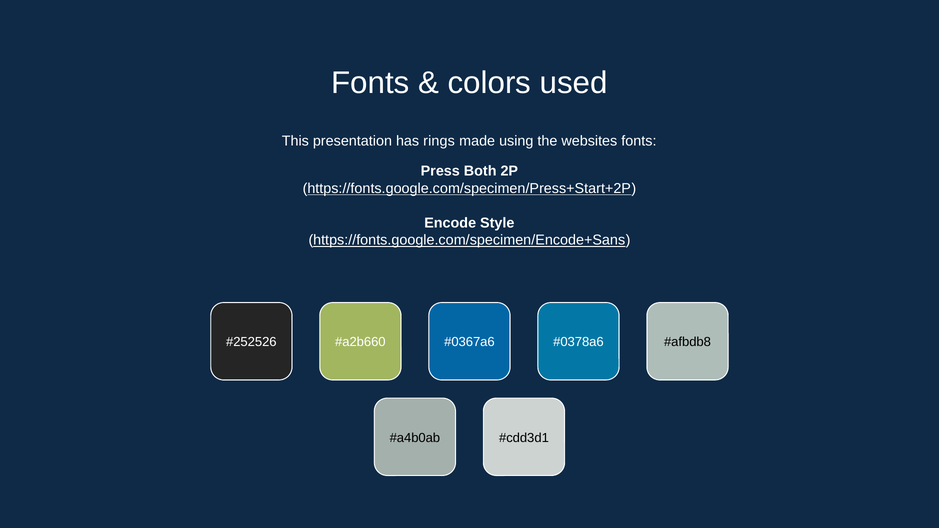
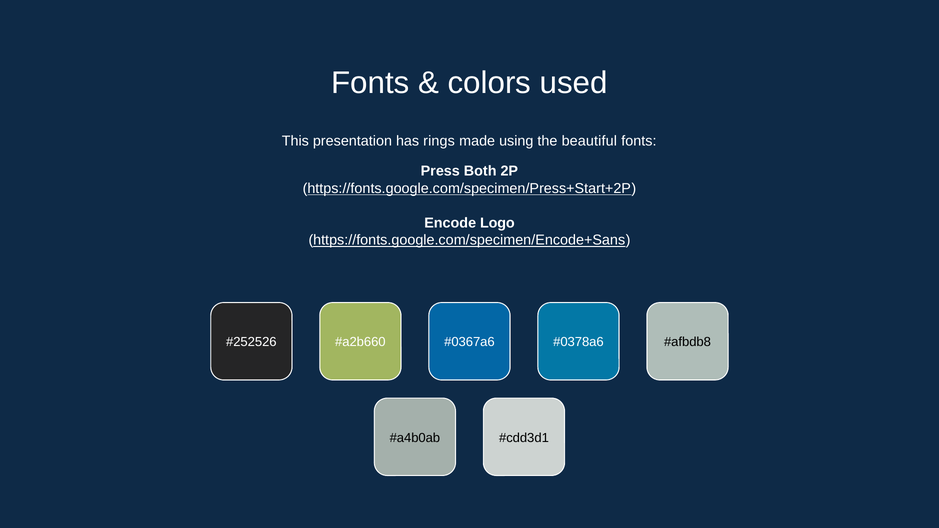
websites: websites -> beautiful (589, 141)
Style: Style -> Logo (497, 223)
